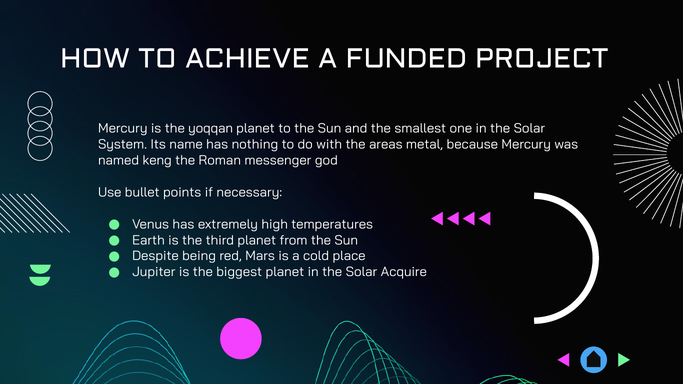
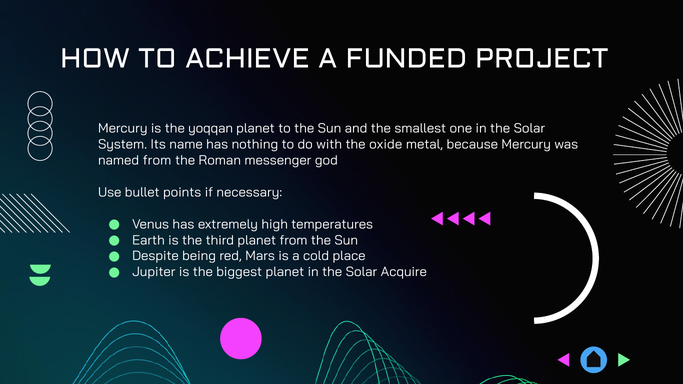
areas: areas -> oxide (386, 145)
named keng: keng -> from (157, 161)
